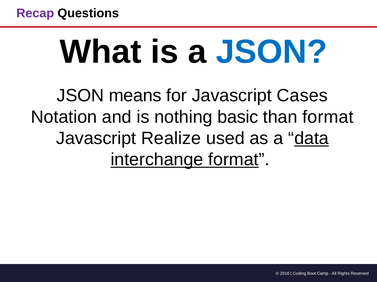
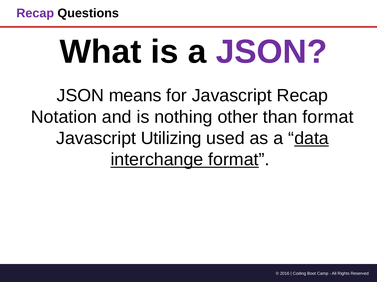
JSON colour: blue -> purple (272, 52)
Javascript Cases: Cases -> Recap (302, 96)
basic: basic -> other (238, 117)
Realize: Realize -> Utilizing (171, 139)
